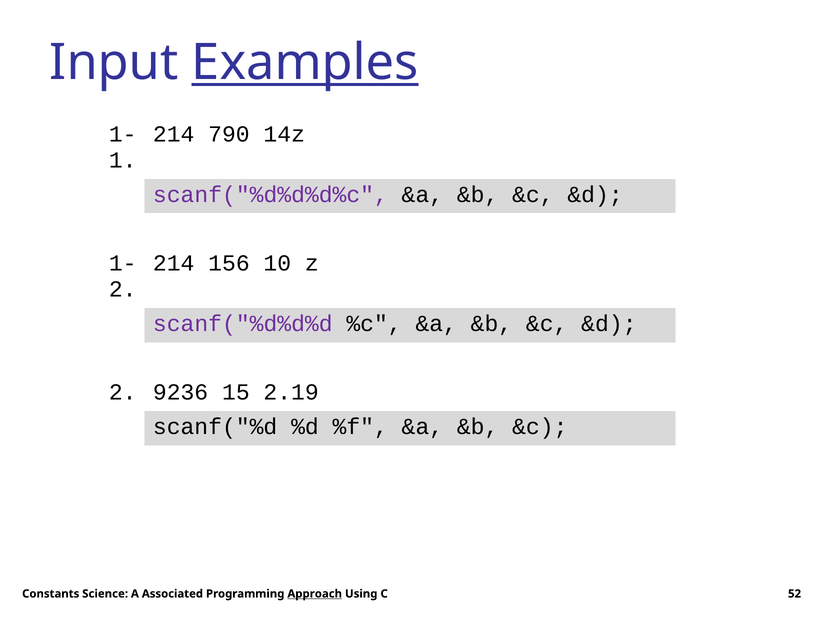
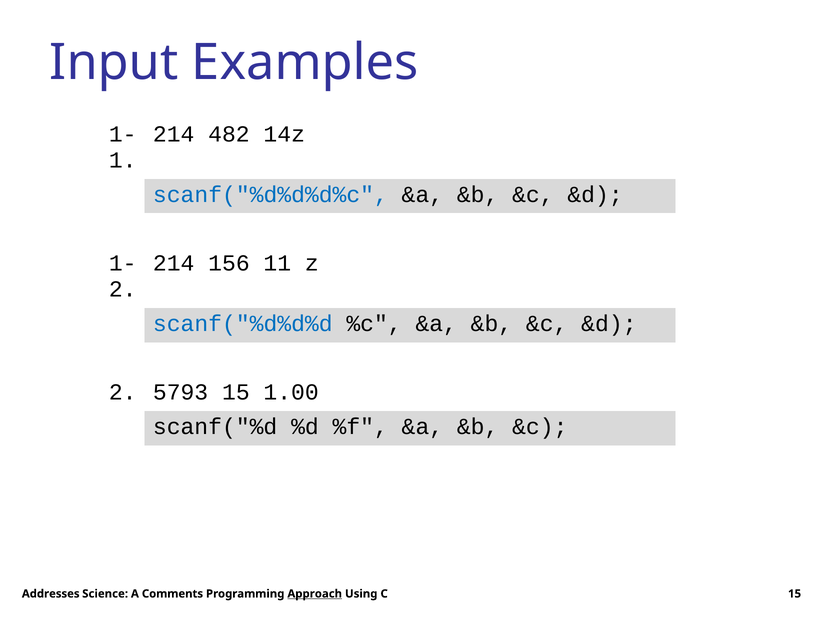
Examples underline: present -> none (305, 63)
790: 790 -> 482 (229, 134)
scanf("%d%d%d%c colour: purple -> blue (270, 195)
10: 10 -> 11 (277, 263)
scanf("%d%d%d colour: purple -> blue (243, 324)
9236: 9236 -> 5793 (181, 392)
2.19: 2.19 -> 1.00 (291, 392)
Constants: Constants -> Addresses (51, 594)
Associated: Associated -> Comments (172, 594)
C 52: 52 -> 15 (795, 594)
